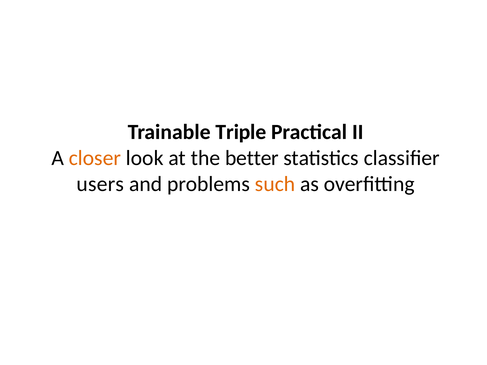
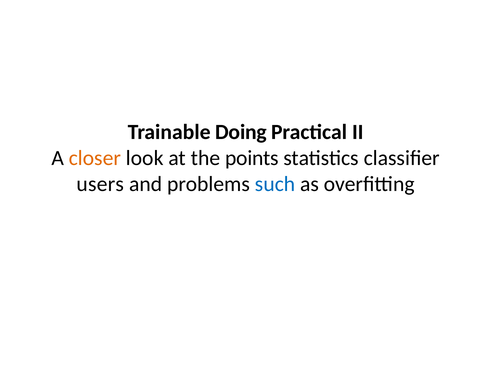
Triple: Triple -> Doing (241, 132)
better: better -> points (252, 158)
such colour: orange -> blue (275, 184)
